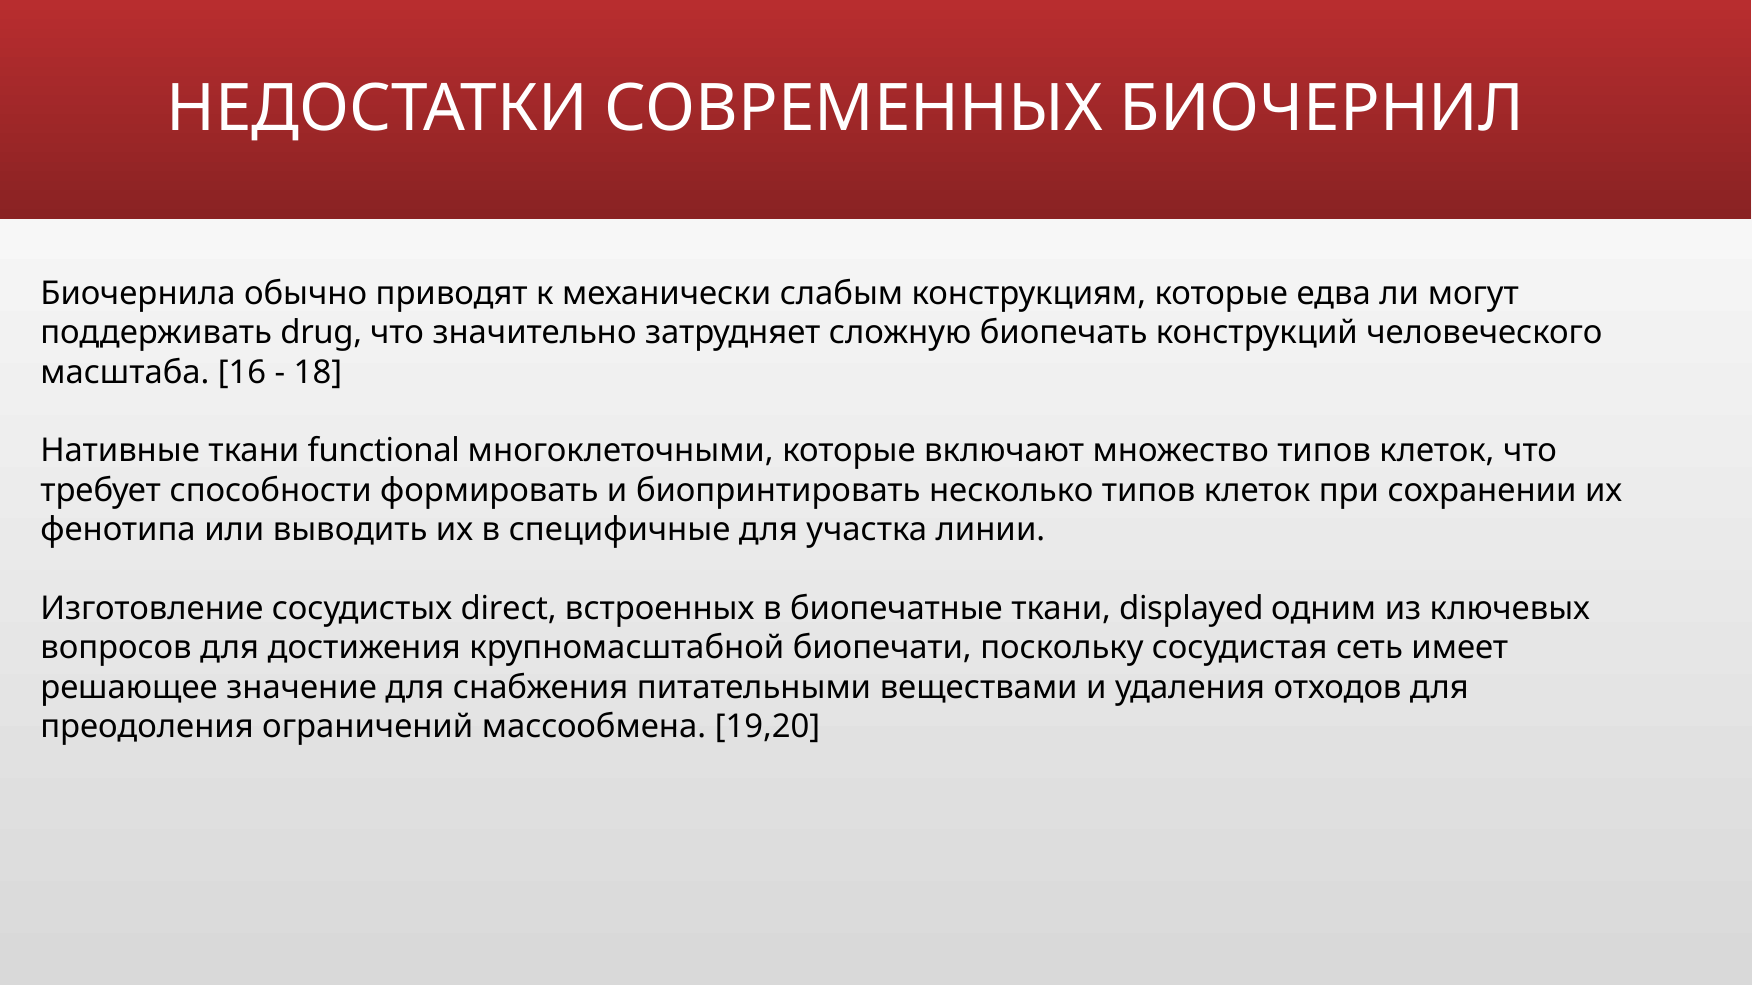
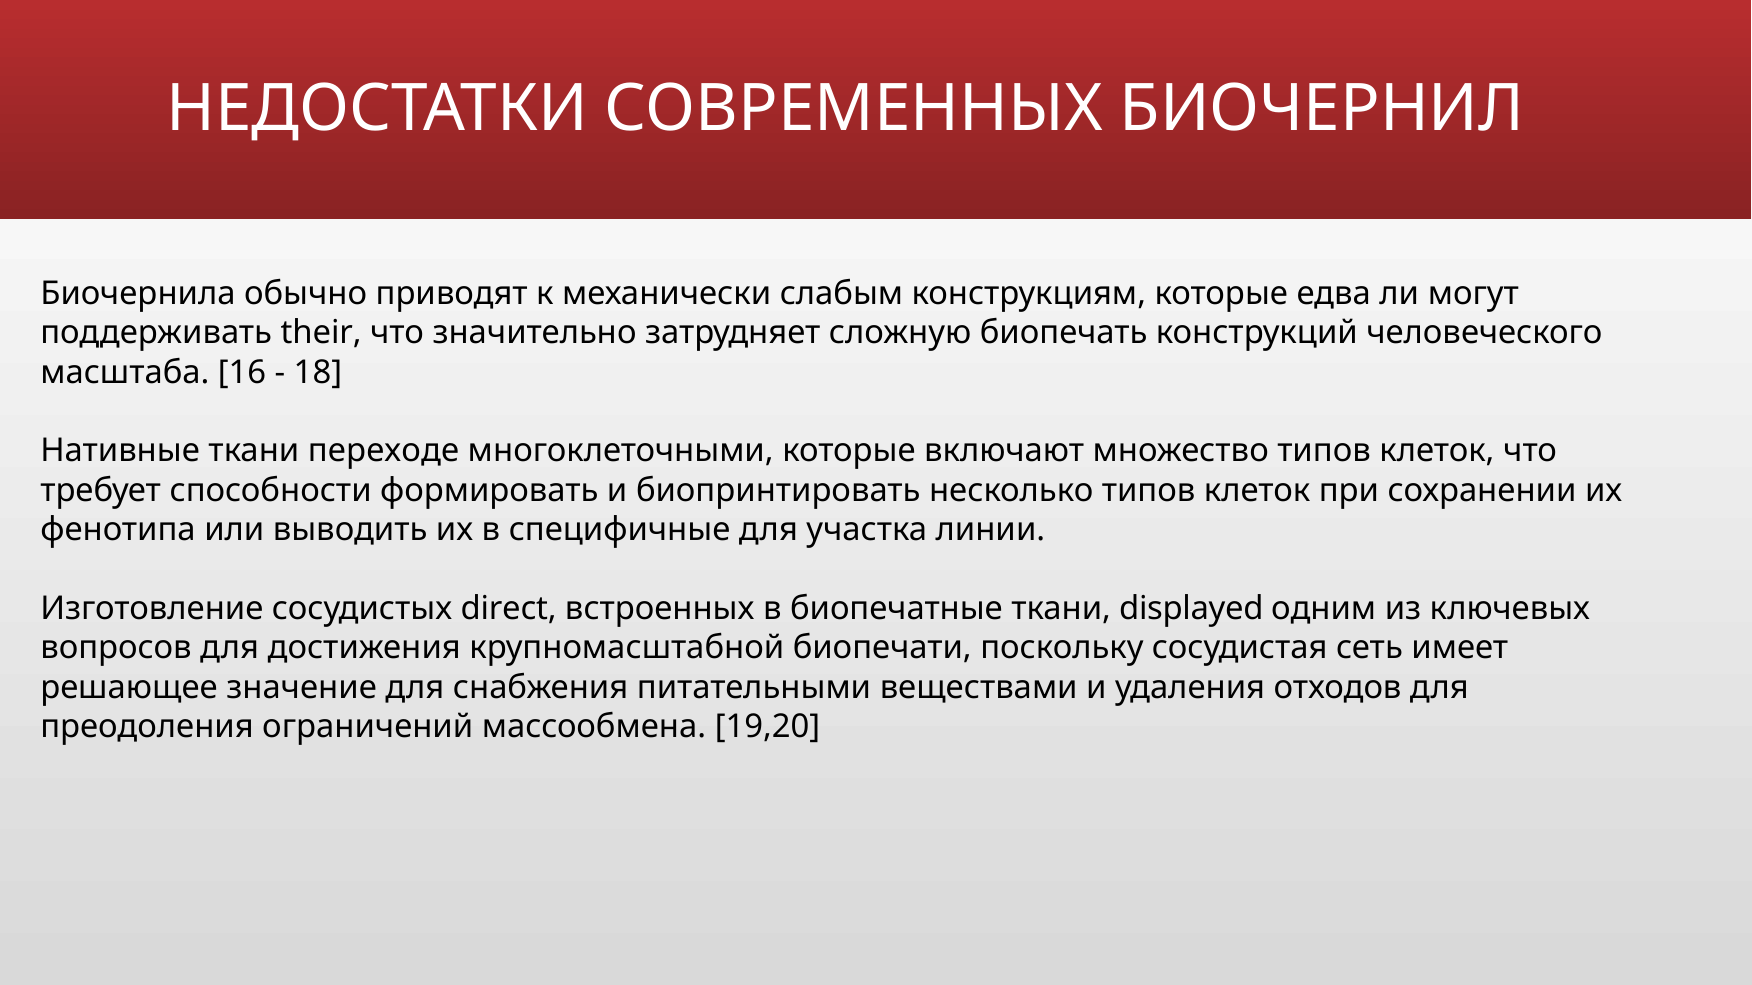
drug: drug -> their (321, 333)
functional: functional -> переходе (384, 451)
